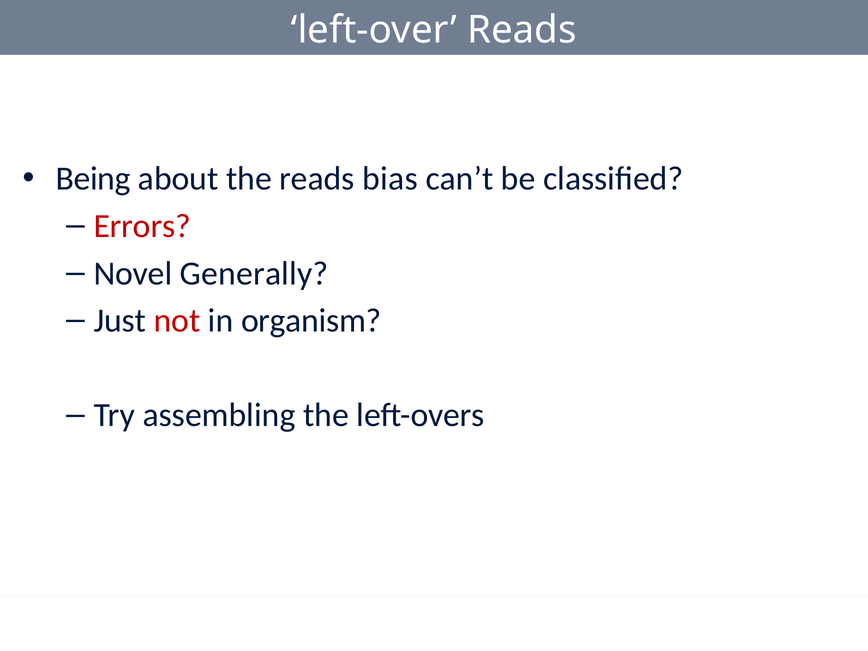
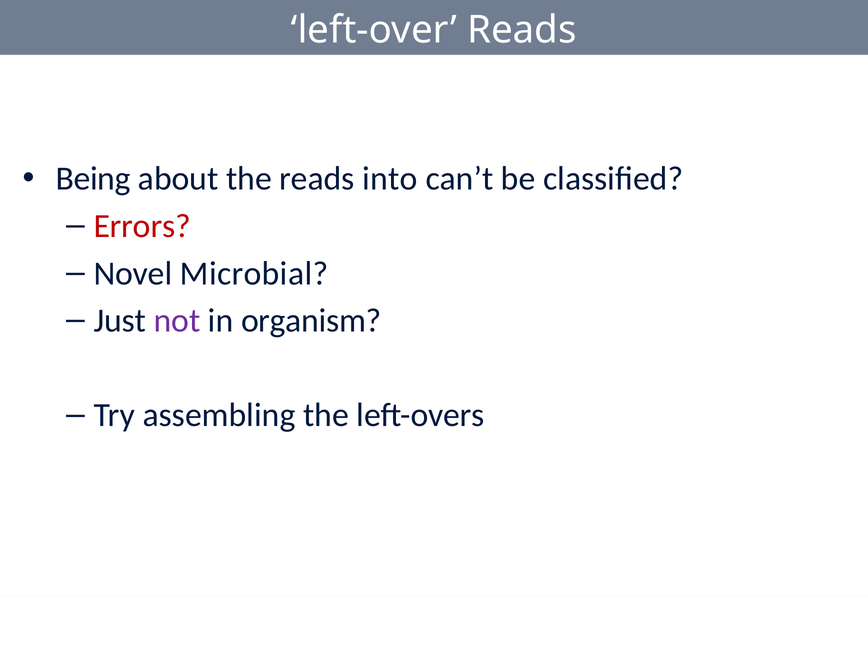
bias: bias -> into (390, 179)
Generally: Generally -> Microbial (254, 273)
not colour: red -> purple (177, 321)
